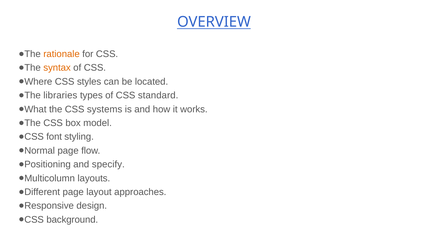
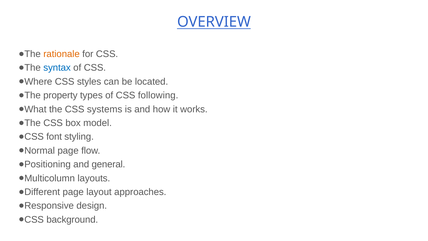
syntax colour: orange -> blue (57, 68)
libraries: libraries -> property (60, 95)
standard: standard -> following (158, 95)
specify: specify -> general (108, 164)
